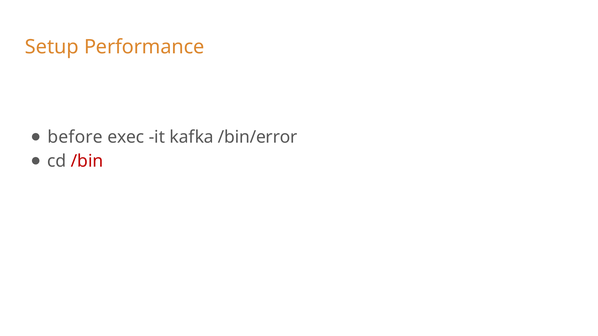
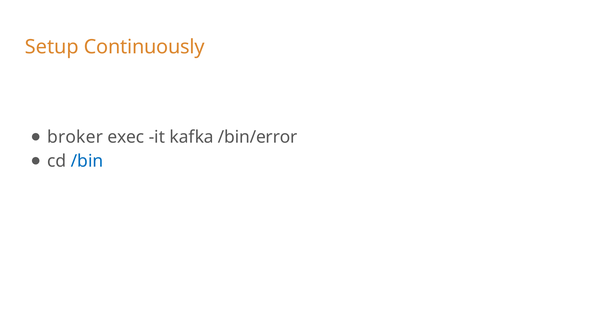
Performance: Performance -> Continuously (144, 47)
before: before -> broker (75, 137)
/bin colour: red -> blue (87, 161)
